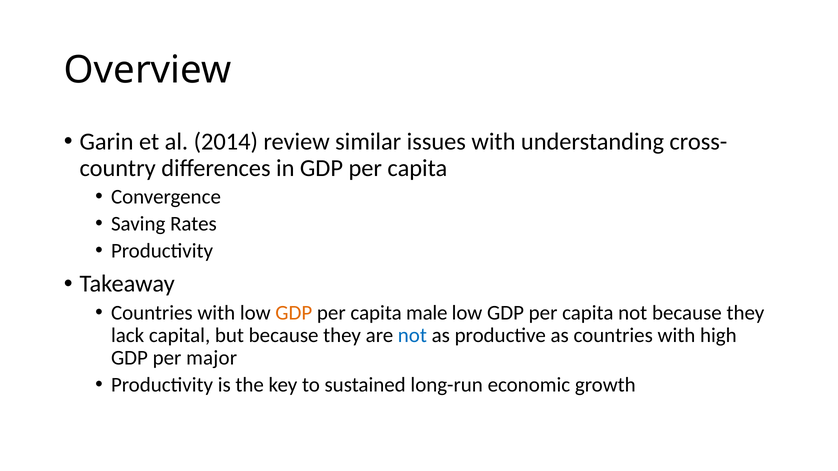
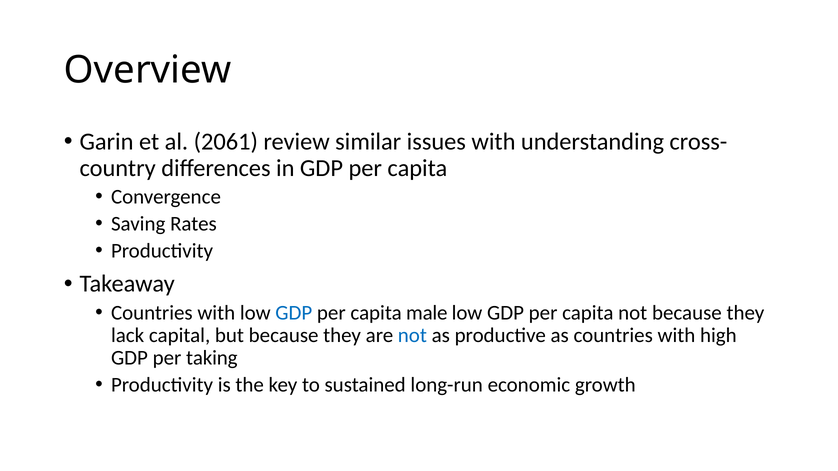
2014: 2014 -> 2061 (226, 142)
GDP colour: orange -> blue (294, 313)
major: major -> taking (212, 358)
